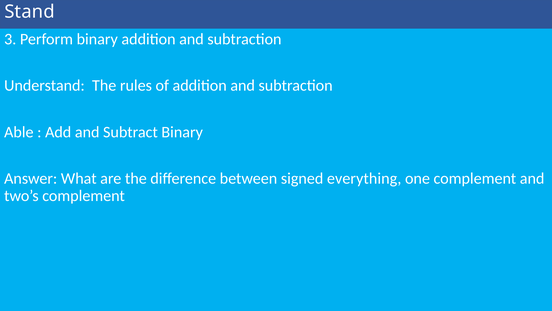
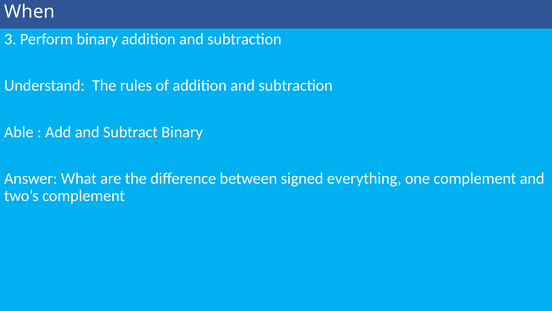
Stand: Stand -> When (30, 12)
